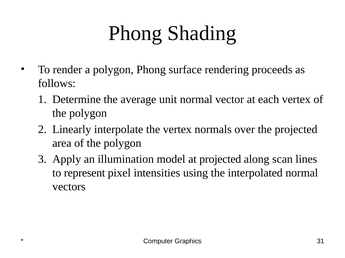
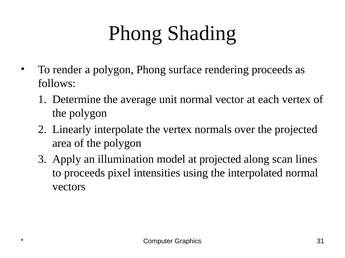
to represent: represent -> proceeds (85, 173)
